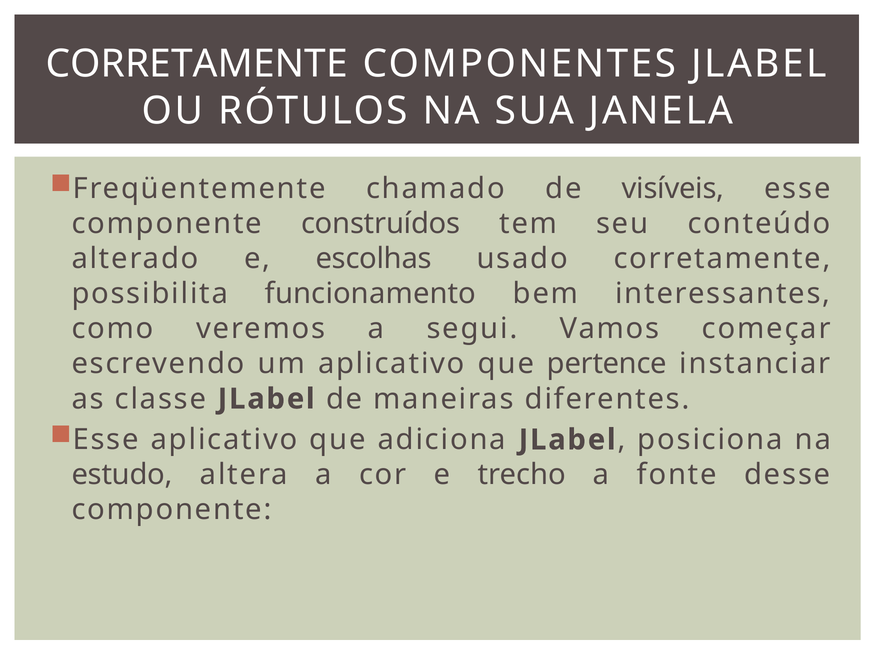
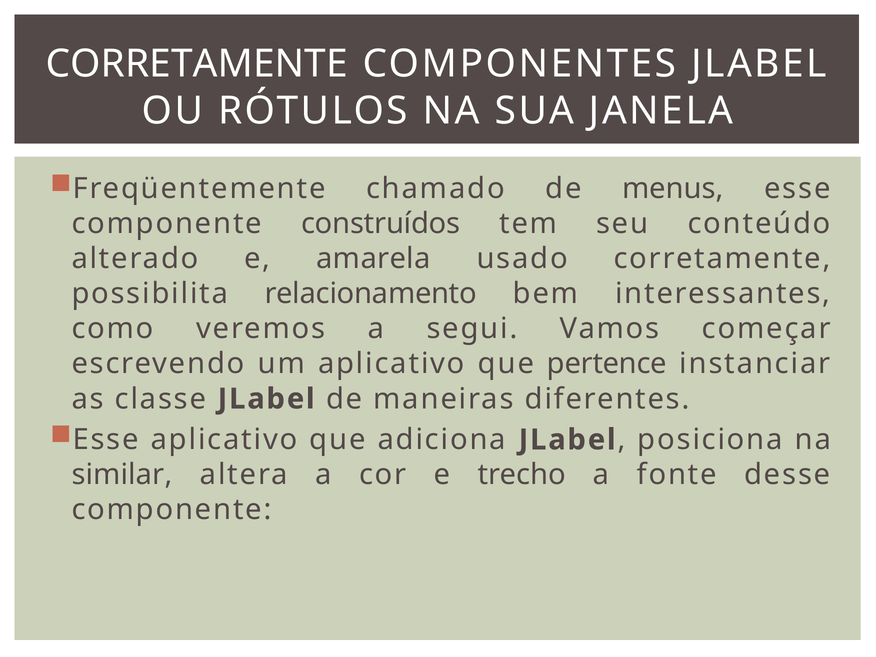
visíveis: visíveis -> menus (673, 189)
escolhas: escolhas -> amarela (373, 259)
funcionamento: funcionamento -> relacionamento (371, 294)
estudo: estudo -> similar (122, 475)
